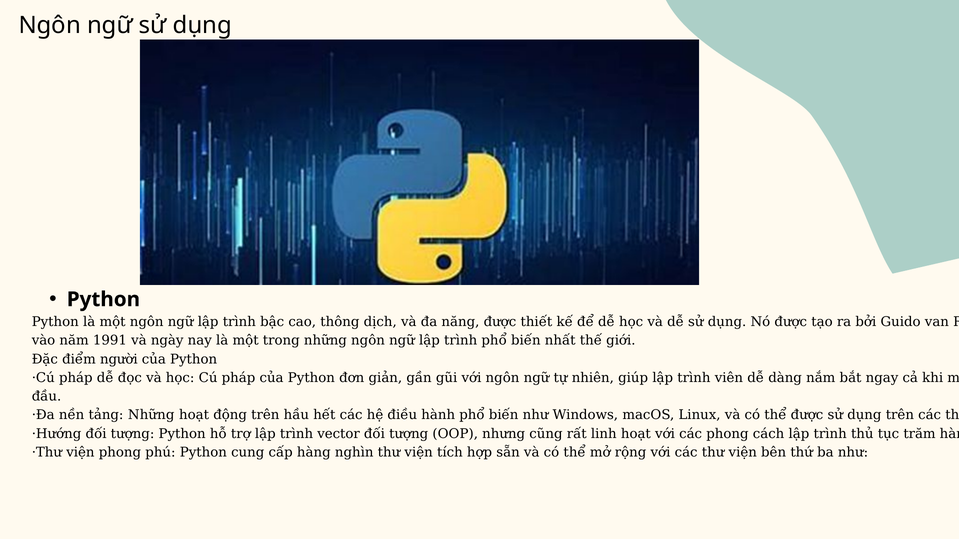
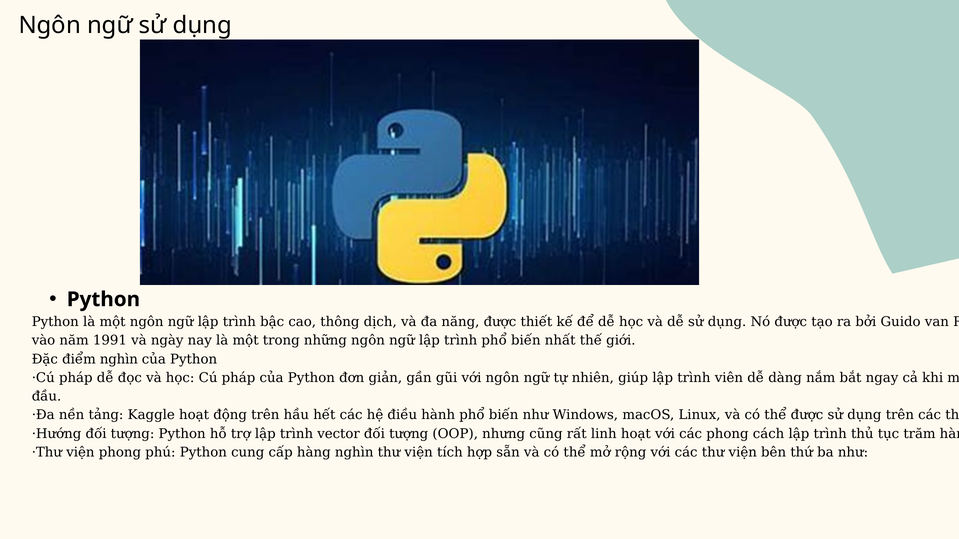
điểm người: người -> nghìn (119, 359)
tảng Những: Những -> Kaggle (151, 415)
